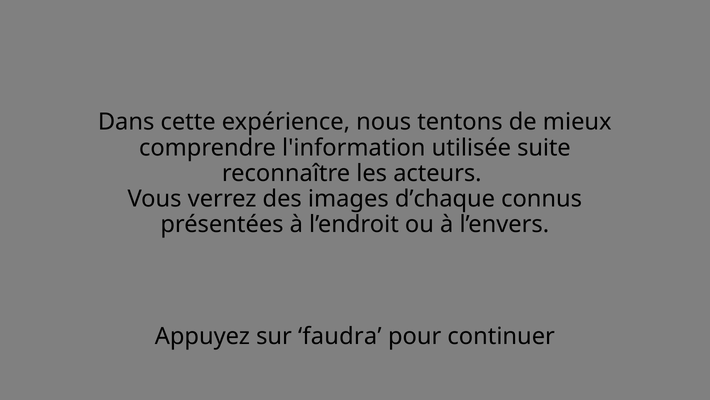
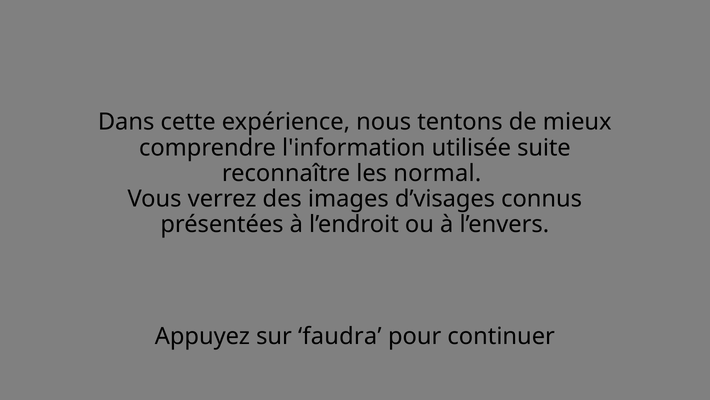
acteurs: acteurs -> normal (437, 173)
d’chaque: d’chaque -> d’visages (445, 199)
